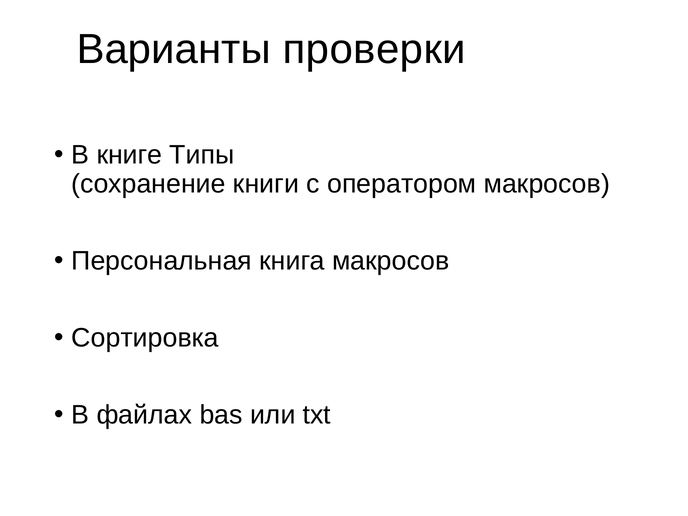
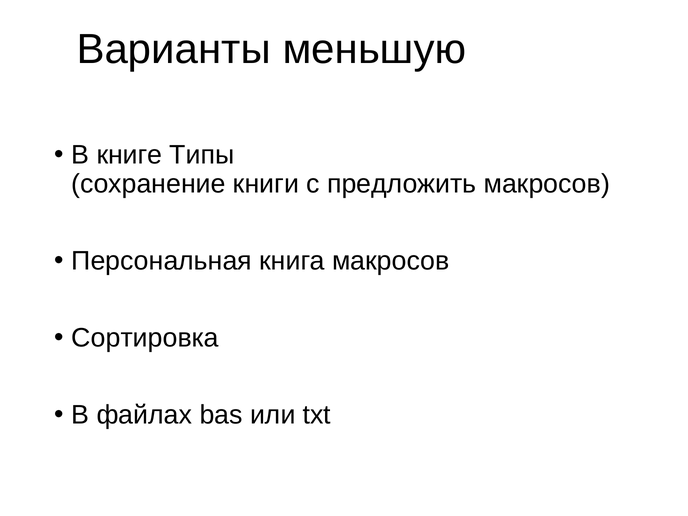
проверки: проверки -> меньшую (374, 50)
оператором: оператором -> предложить (402, 184)
